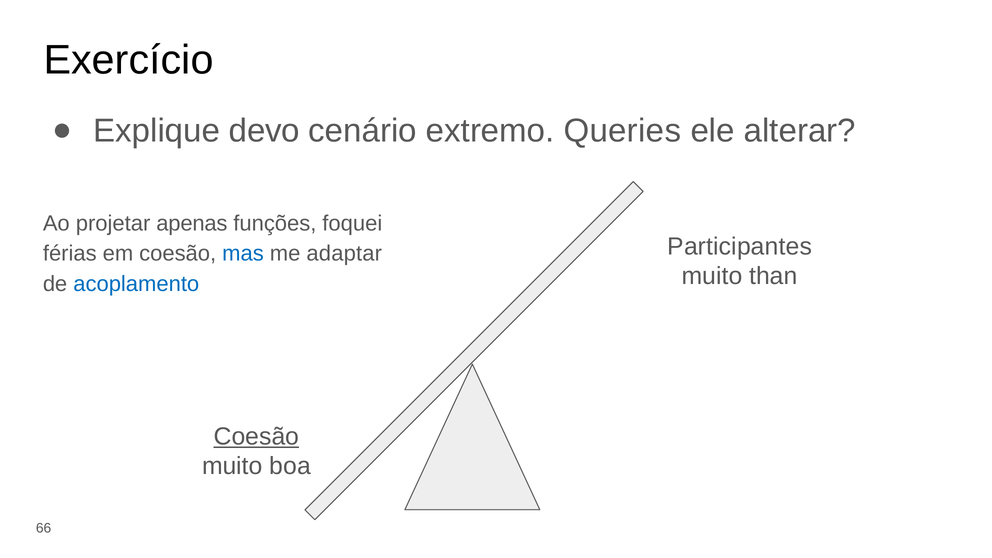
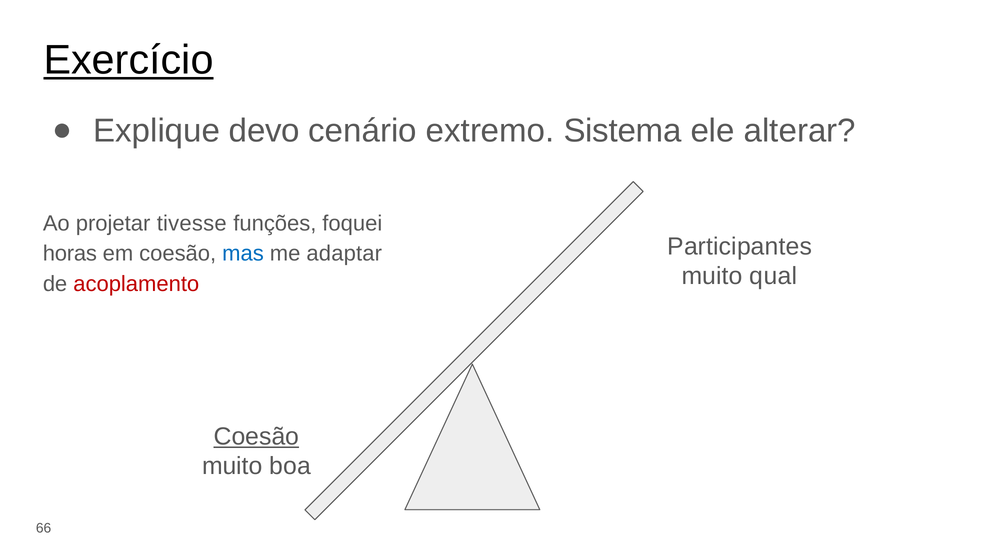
Exercício underline: none -> present (129, 60)
Queries: Queries -> Sistema (623, 131)
apenas: apenas -> tivesse (192, 223)
férias: férias -> horas (70, 254)
than: than -> qual (773, 276)
acoplamento colour: blue -> red (136, 284)
